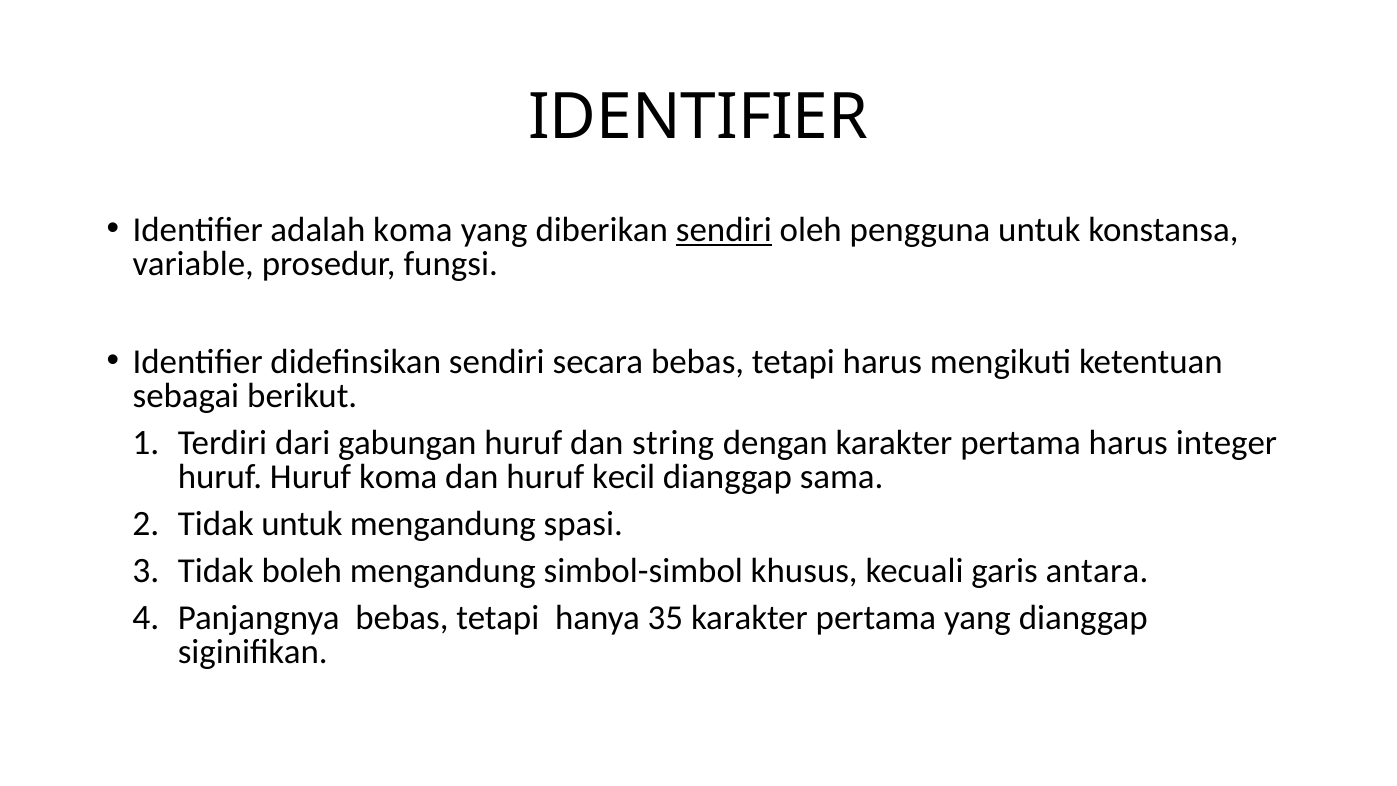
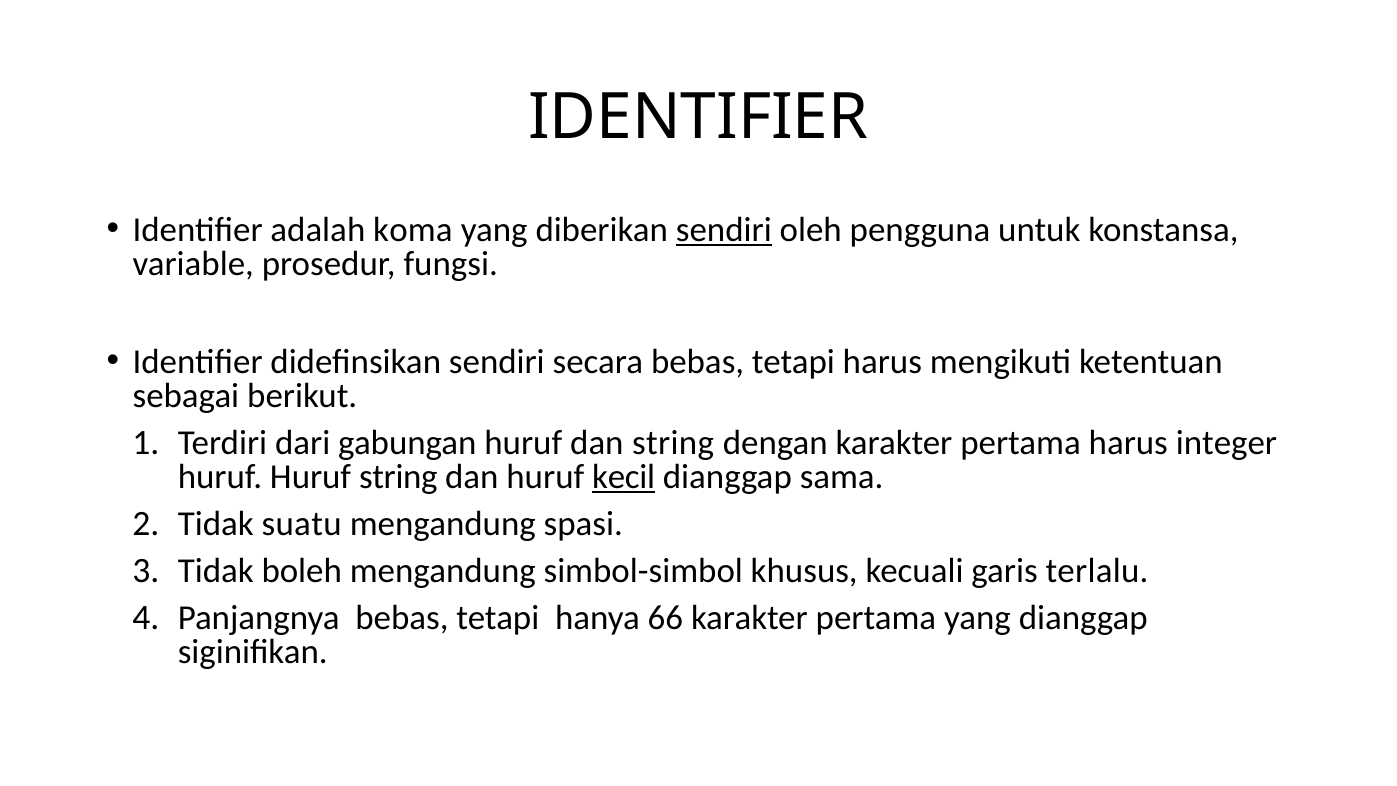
Huruf koma: koma -> string (398, 477)
kecil underline: none -> present (624, 477)
Tidak untuk: untuk -> suatu (302, 524)
antara: antara -> terlalu (1097, 571)
35: 35 -> 66 (665, 618)
